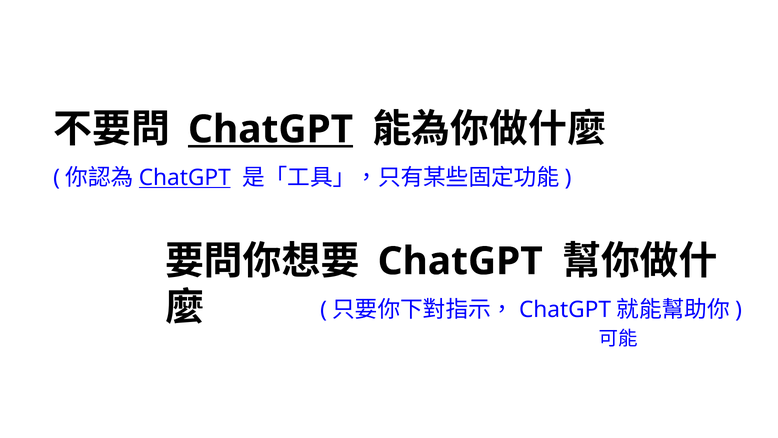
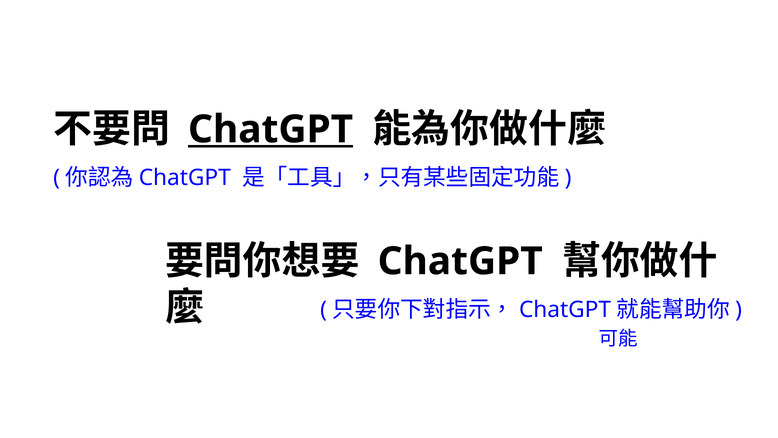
ChatGPT underline: present -> none (185, 178)
